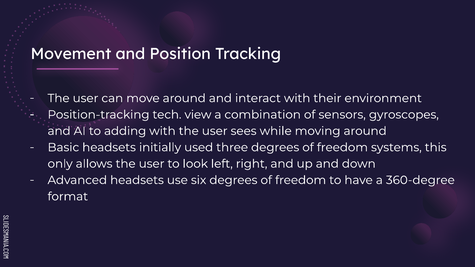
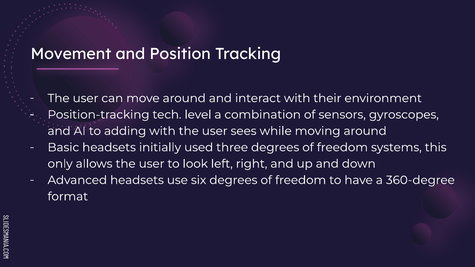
view: view -> level (198, 115)
